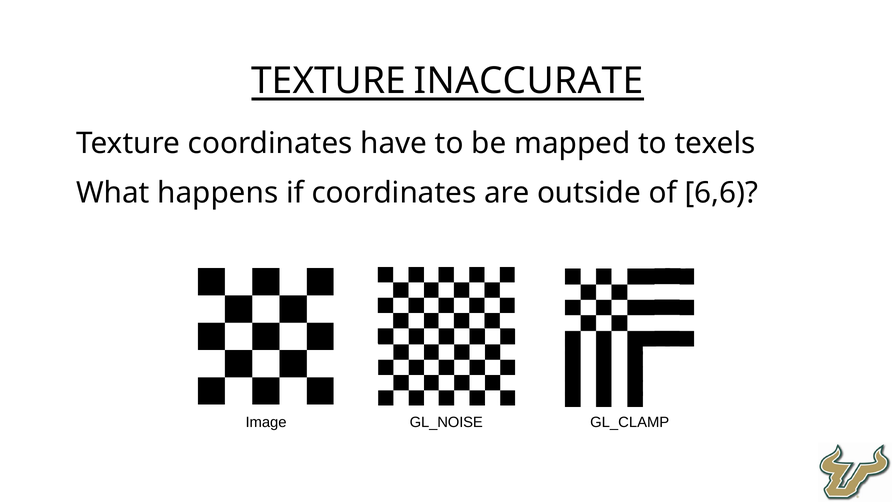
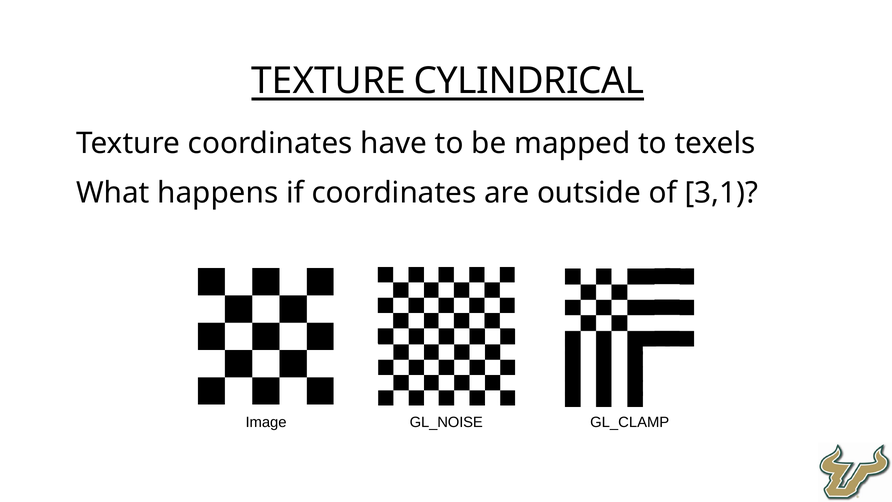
INACCURATE: INACCURATE -> CYLINDRICAL (529, 81)
6,6: 6,6 -> 3,1 (721, 193)
